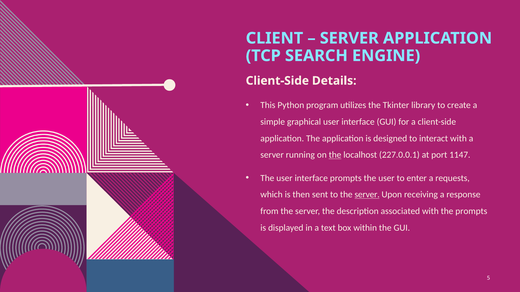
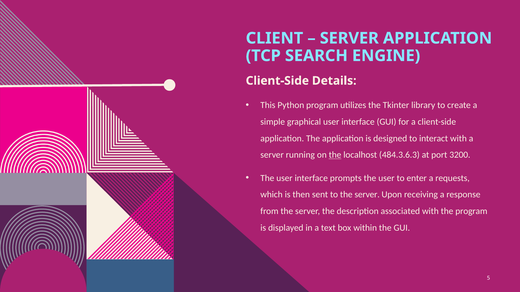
227.0.0.1: 227.0.0.1 -> 484.3.6.3 (399, 155)
1147: 1147 -> 3200 (460, 155)
server underline: present -> none (367, 195)
the prompts: prompts -> program (471, 211)
